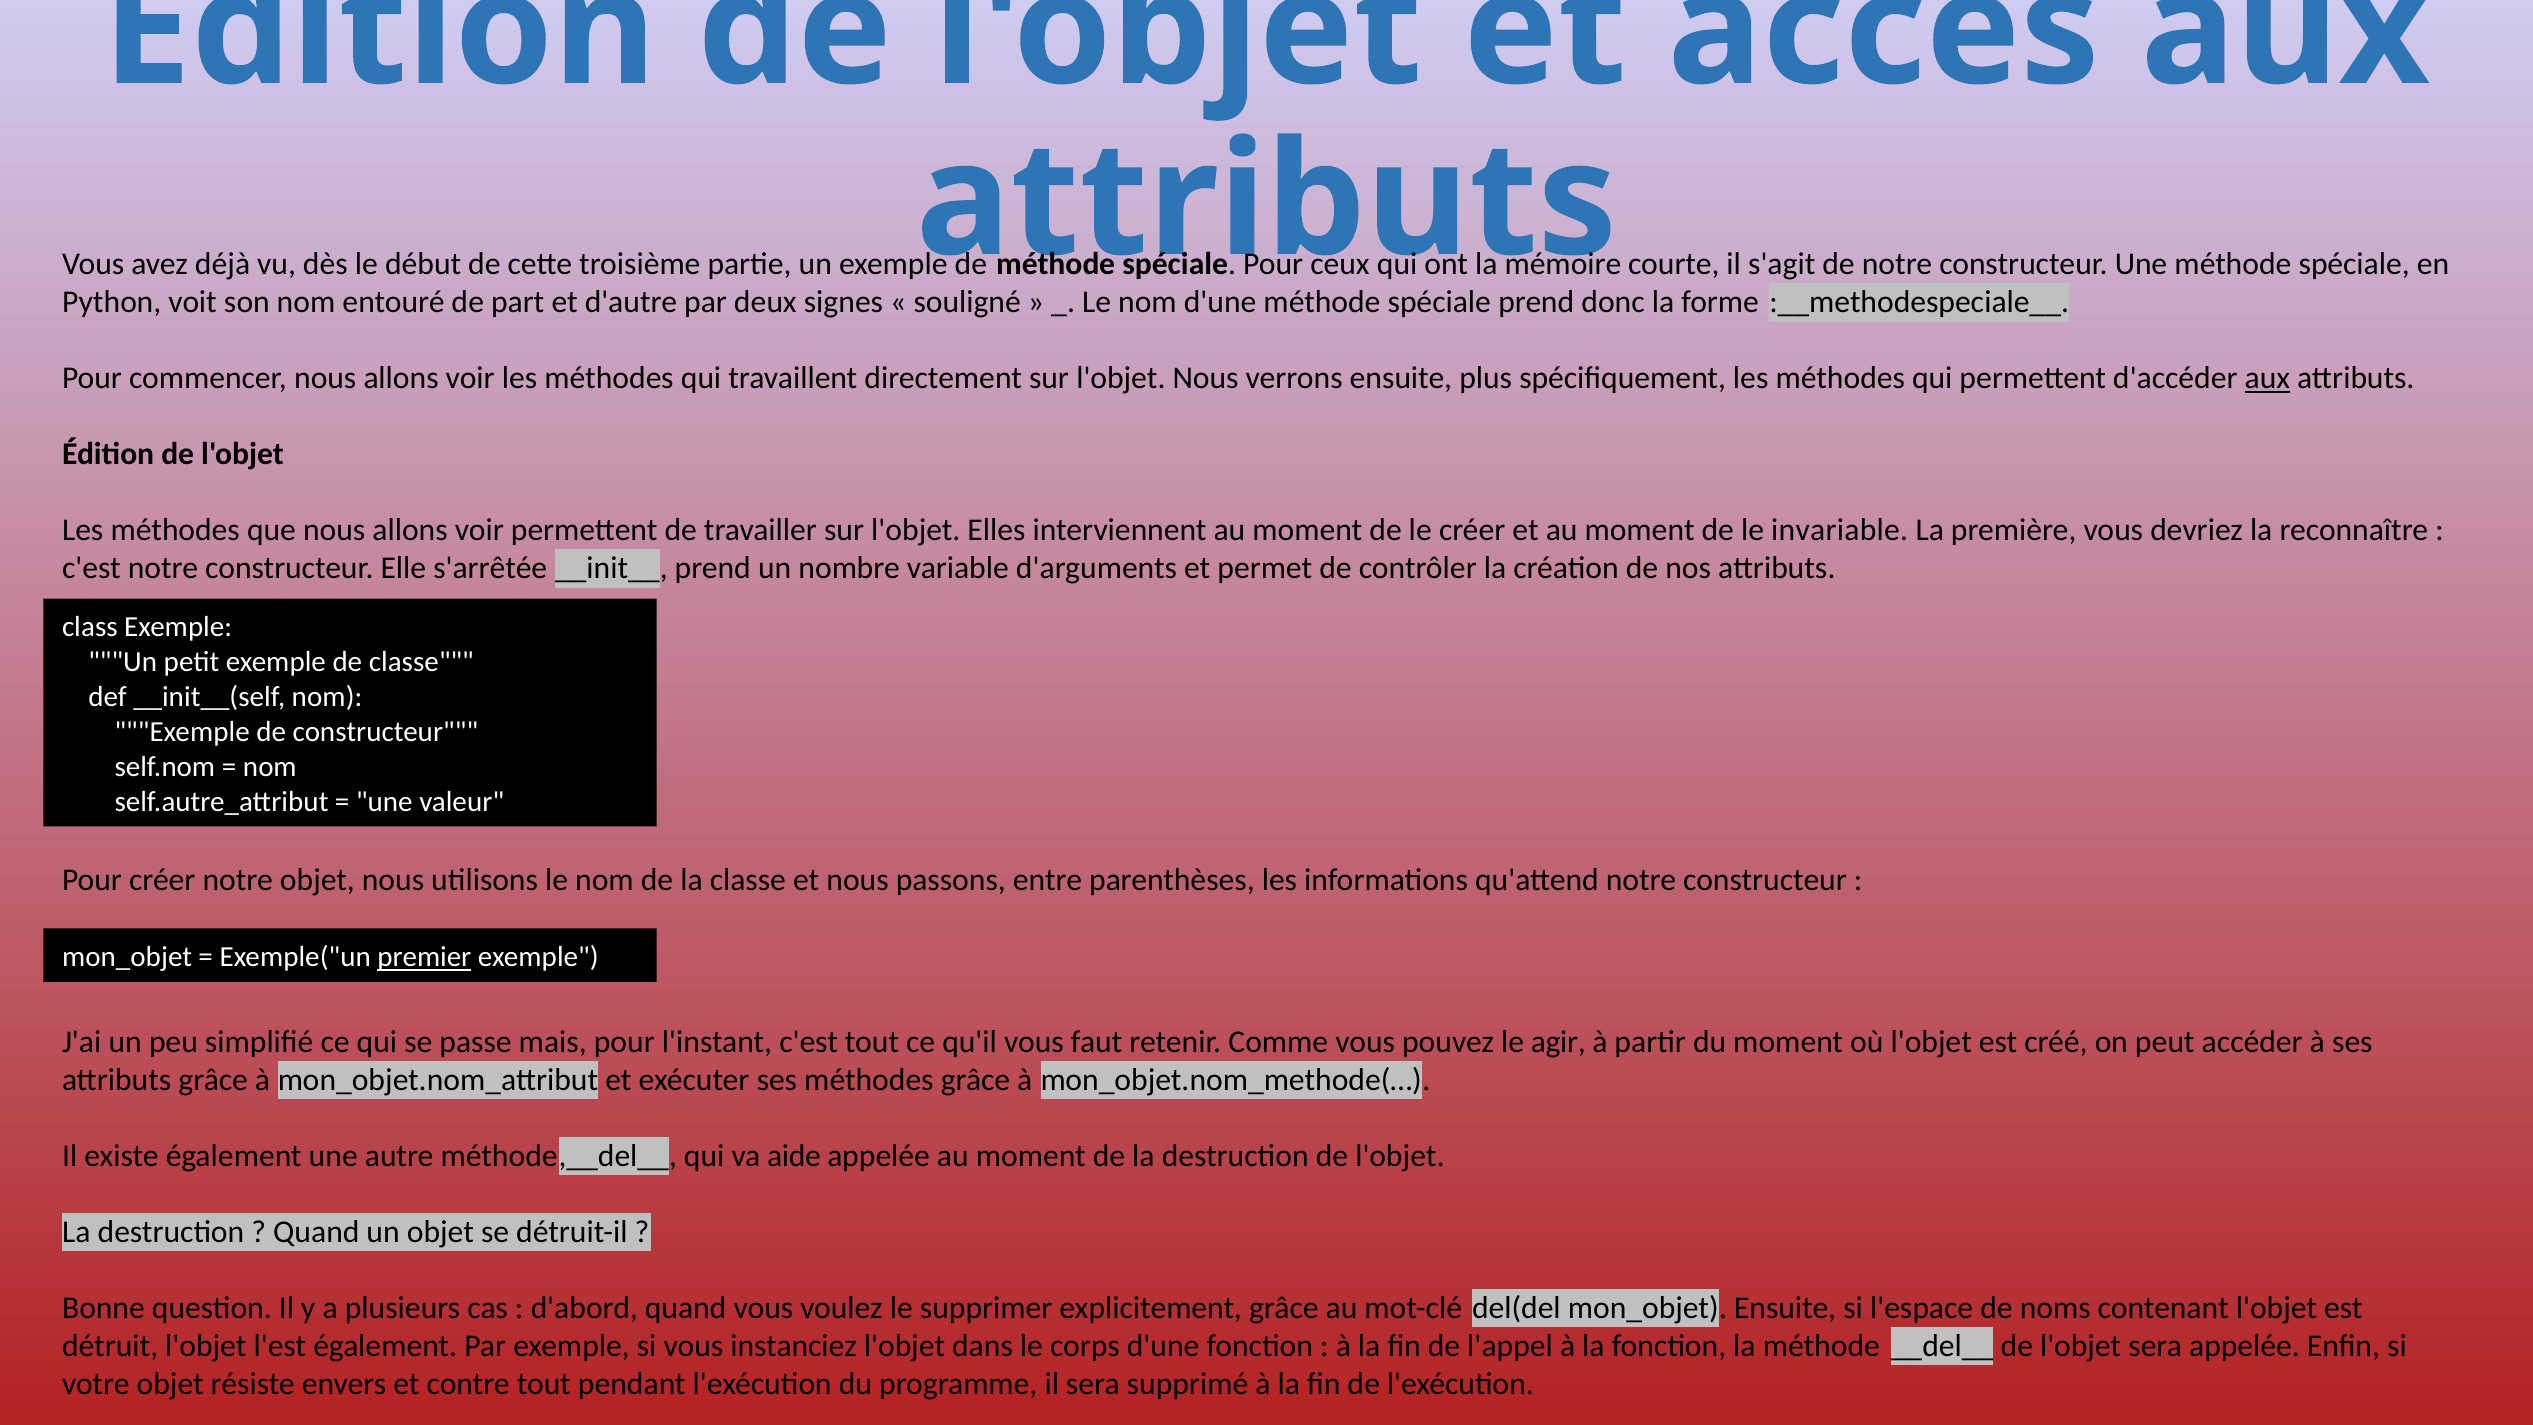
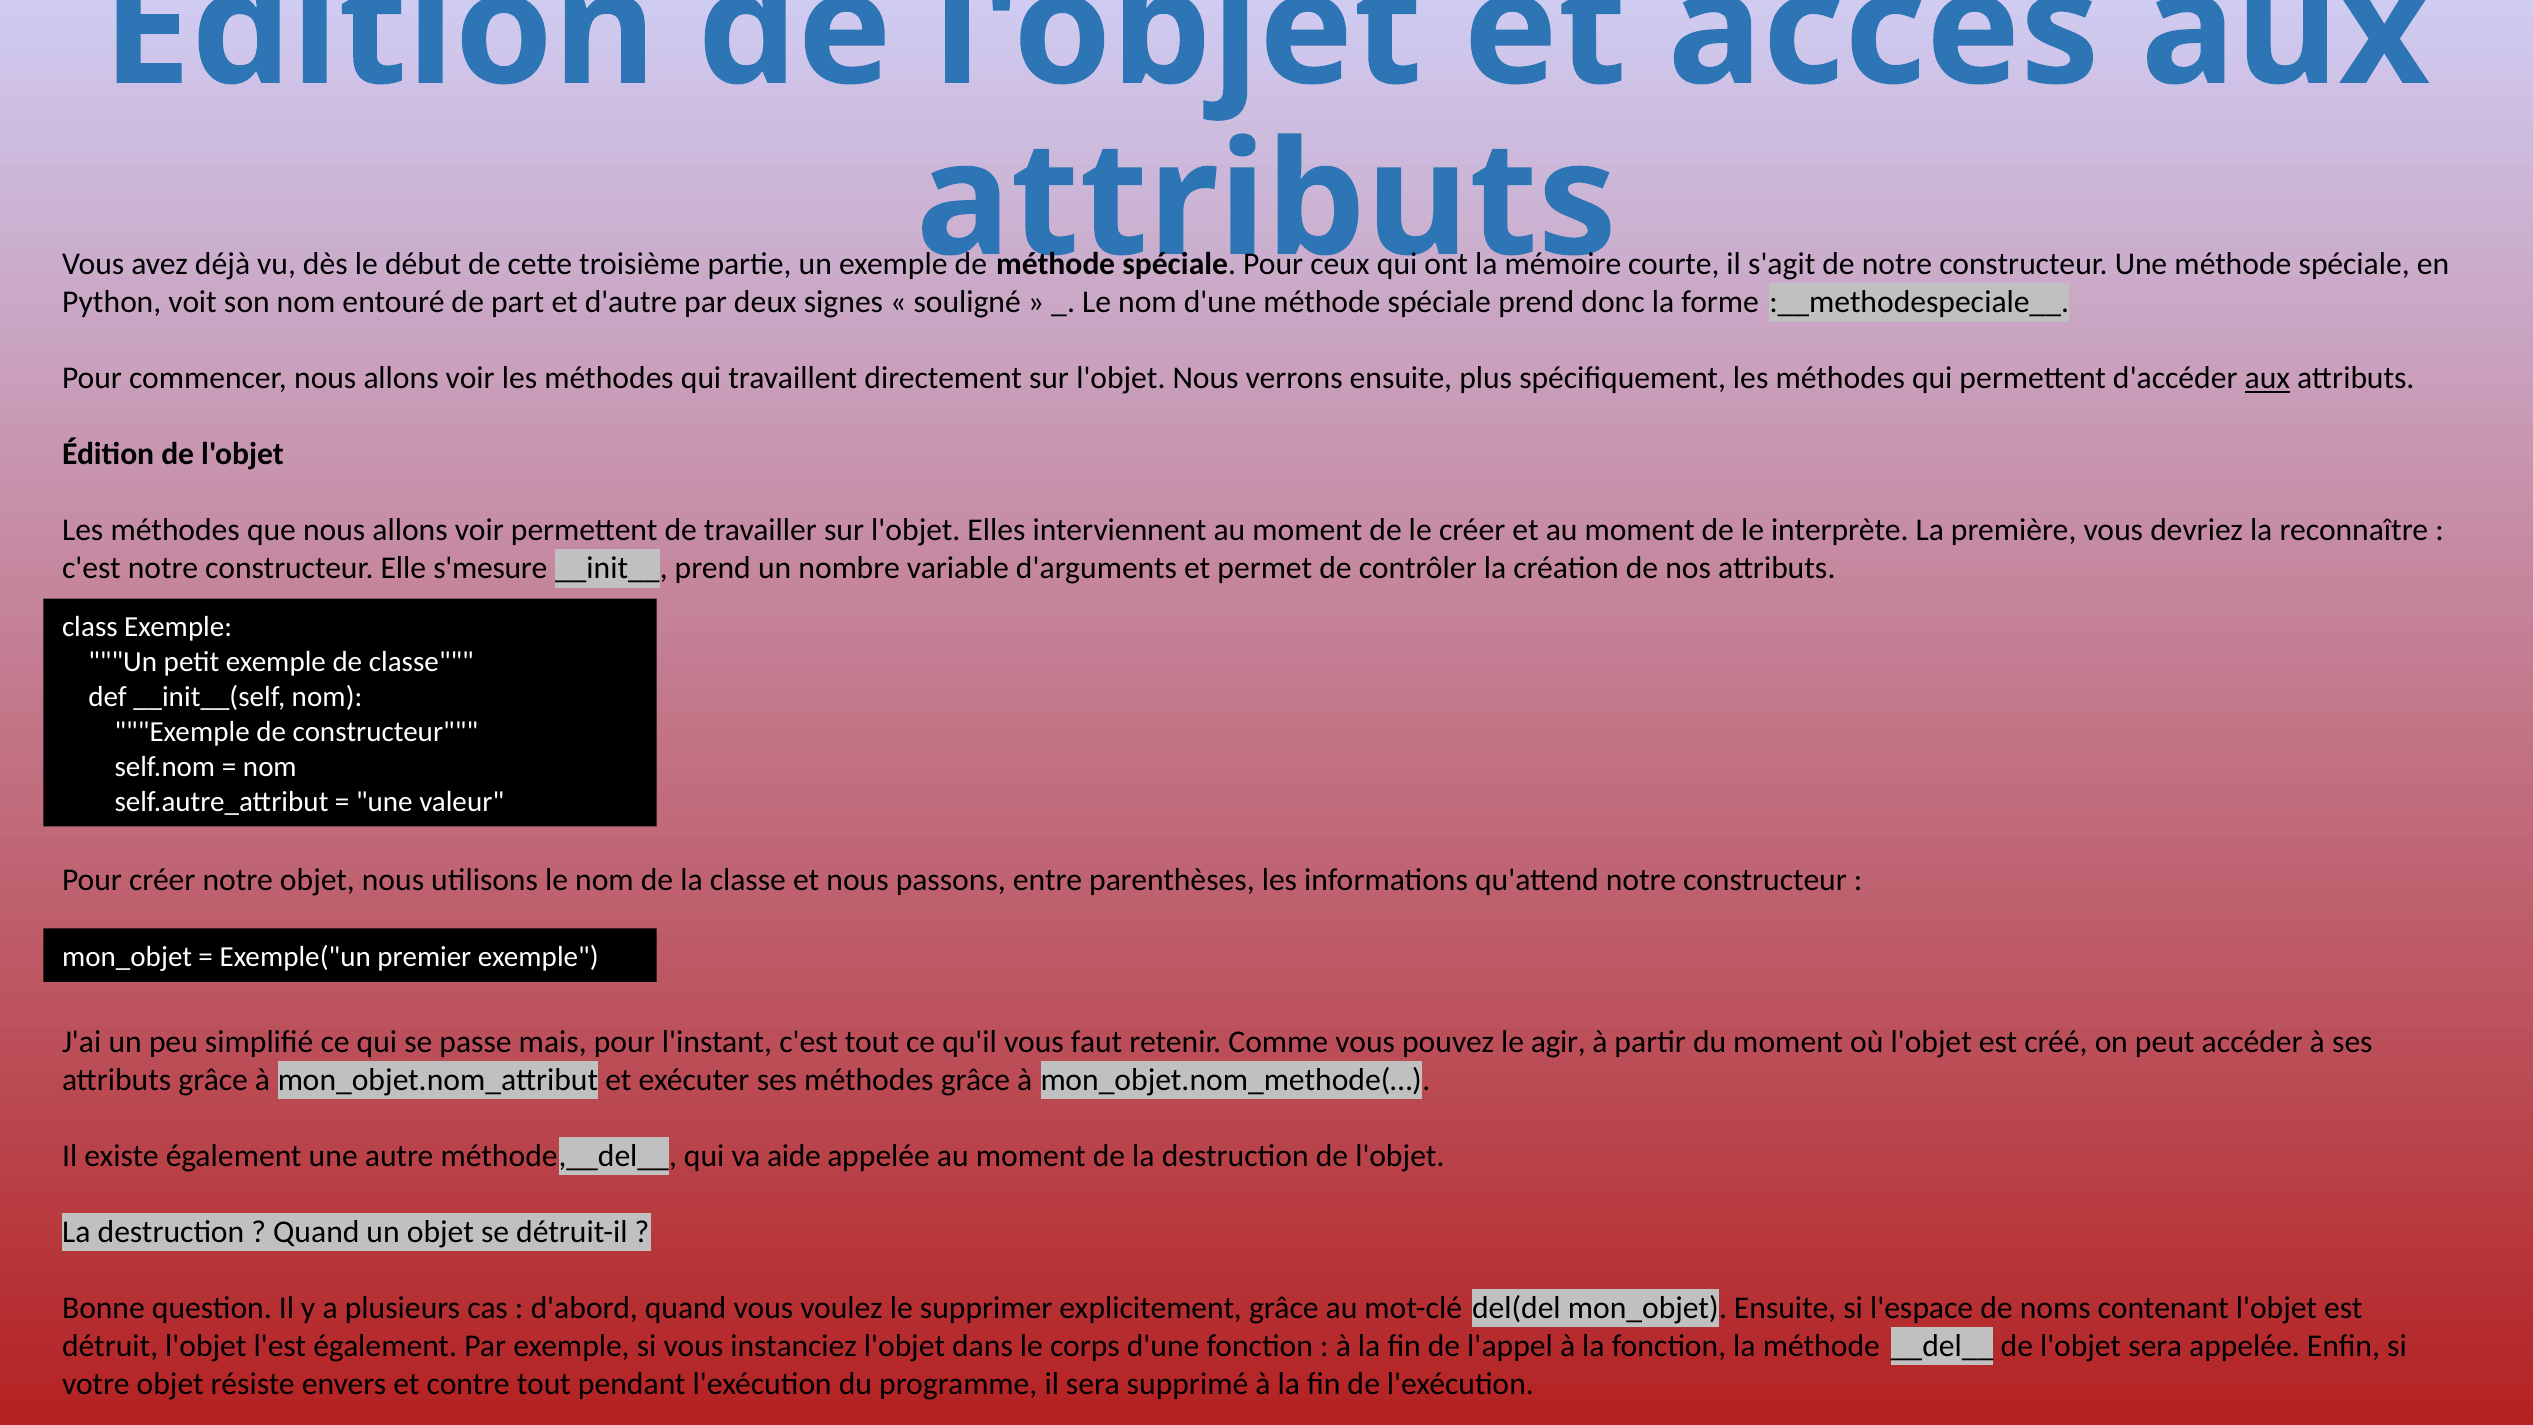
invariable: invariable -> interprète (1840, 530)
s'arrêtée: s'arrêtée -> s'mesure (490, 568)
premier underline: present -> none (424, 957)
